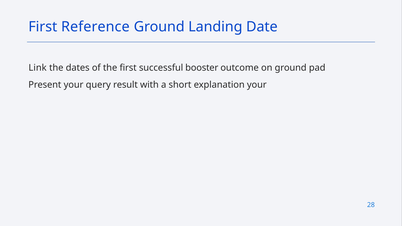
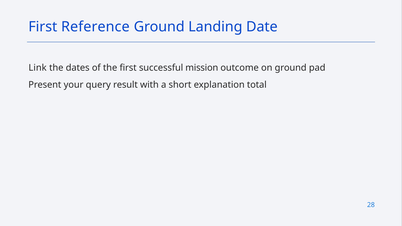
booster: booster -> mission (202, 68)
explanation your: your -> total (257, 85)
